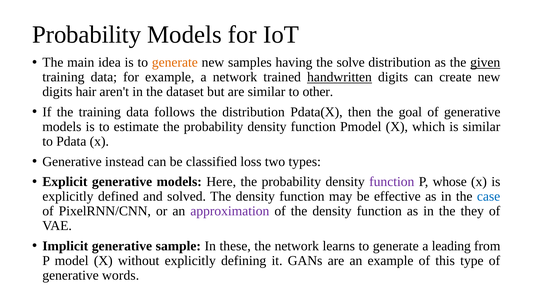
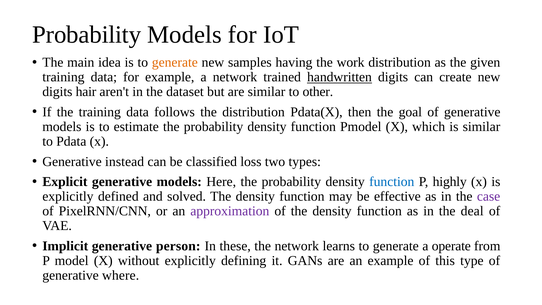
solve: solve -> work (351, 62)
given underline: present -> none (485, 62)
function colour: purple -> blue (392, 182)
whose: whose -> highly (450, 182)
case colour: blue -> purple (489, 196)
they: they -> deal (472, 211)
sample: sample -> person (178, 246)
leading: leading -> operate (451, 246)
words: words -> where (121, 275)
